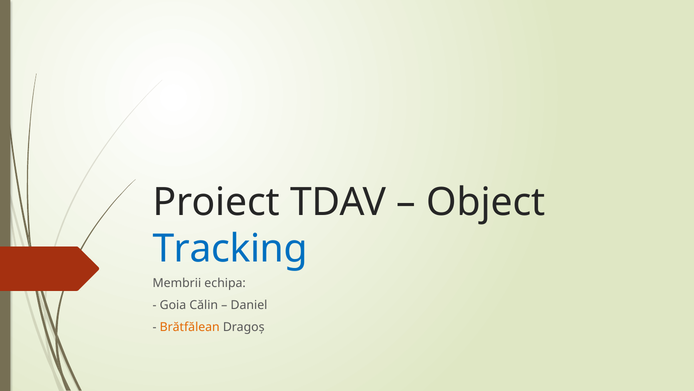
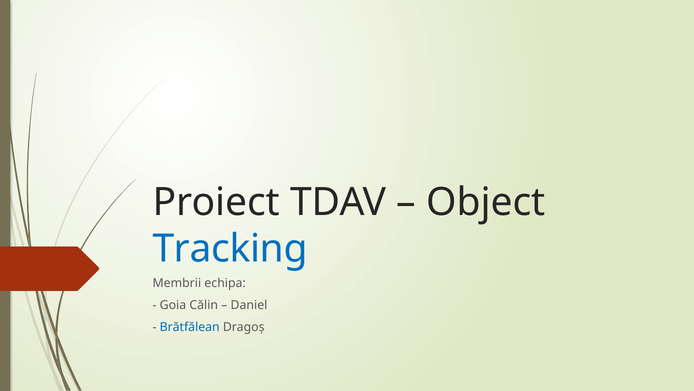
Brătfălean colour: orange -> blue (190, 327)
